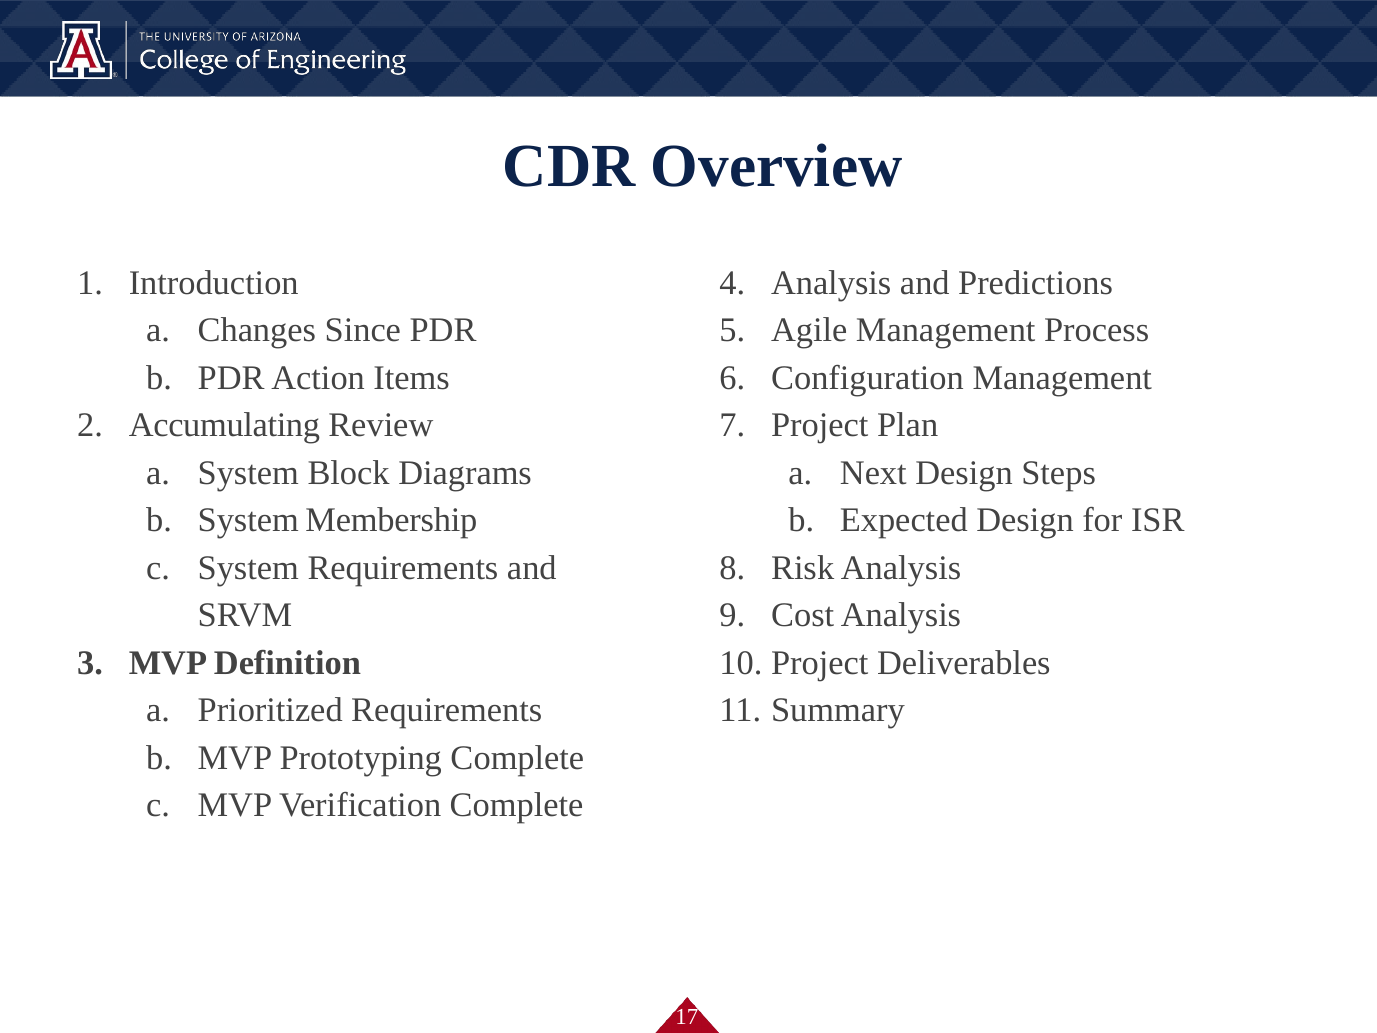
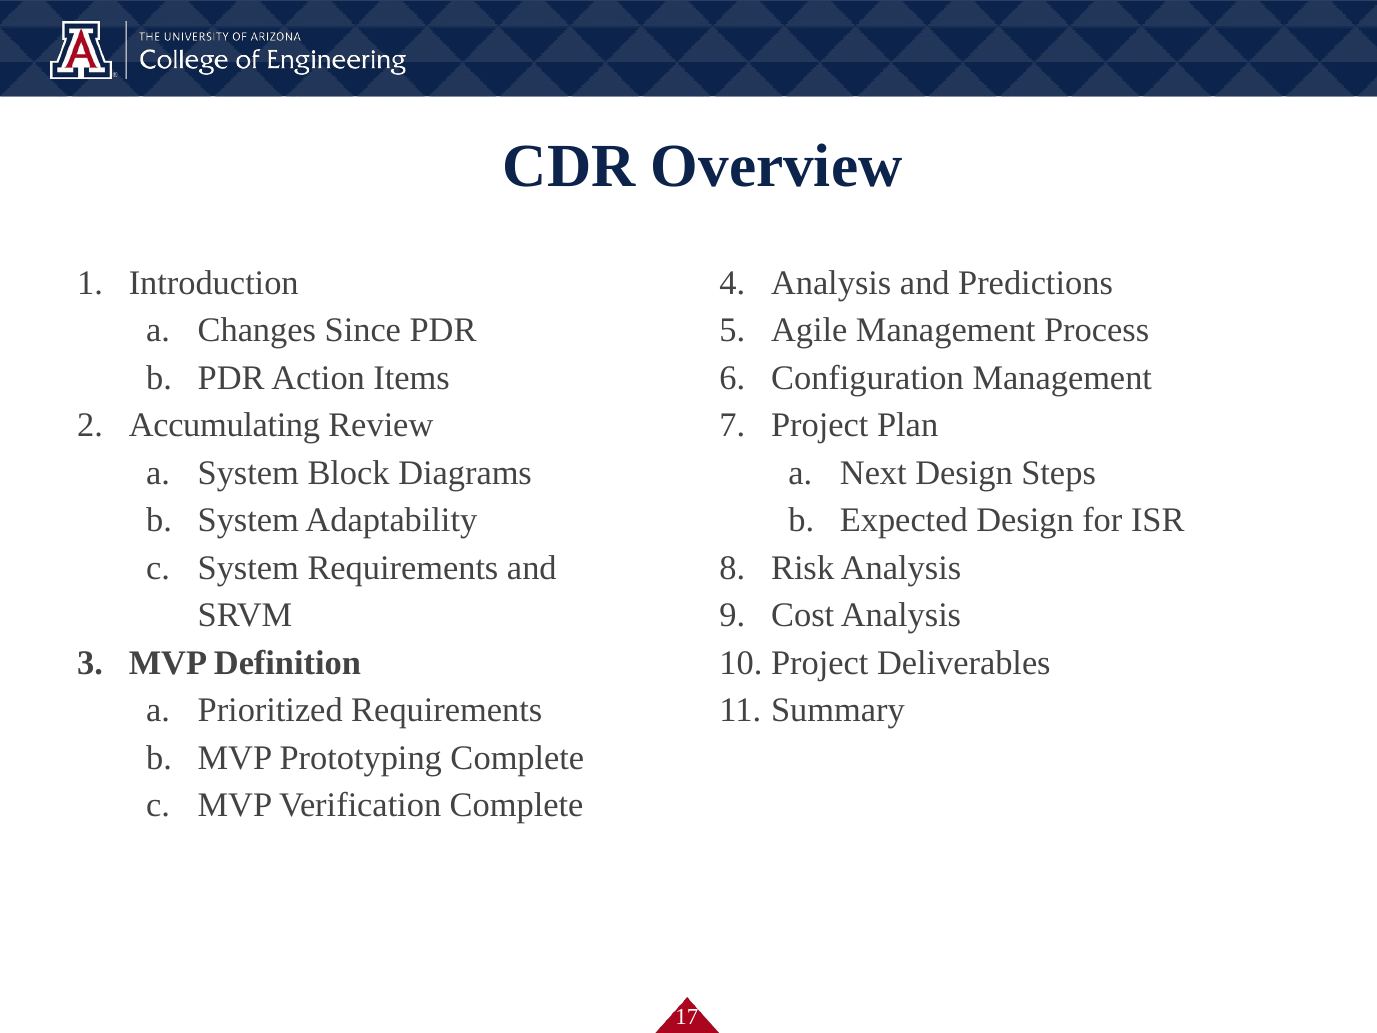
Membership: Membership -> Adaptability (391, 520)
